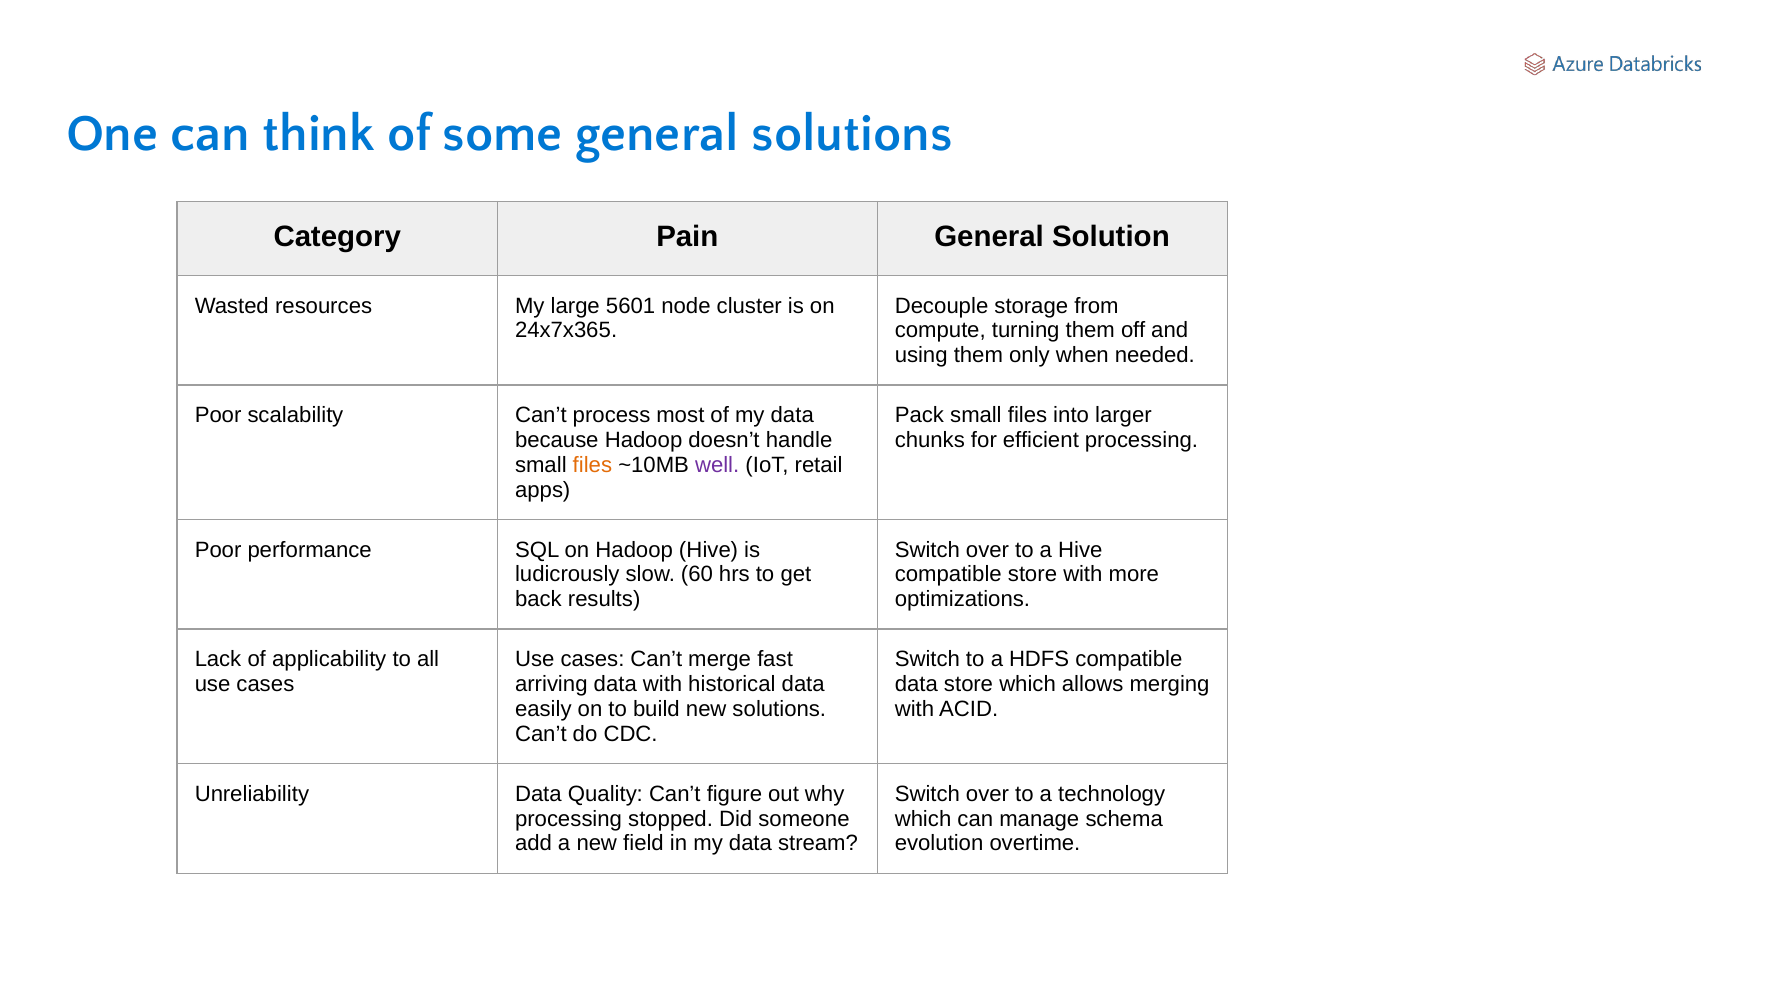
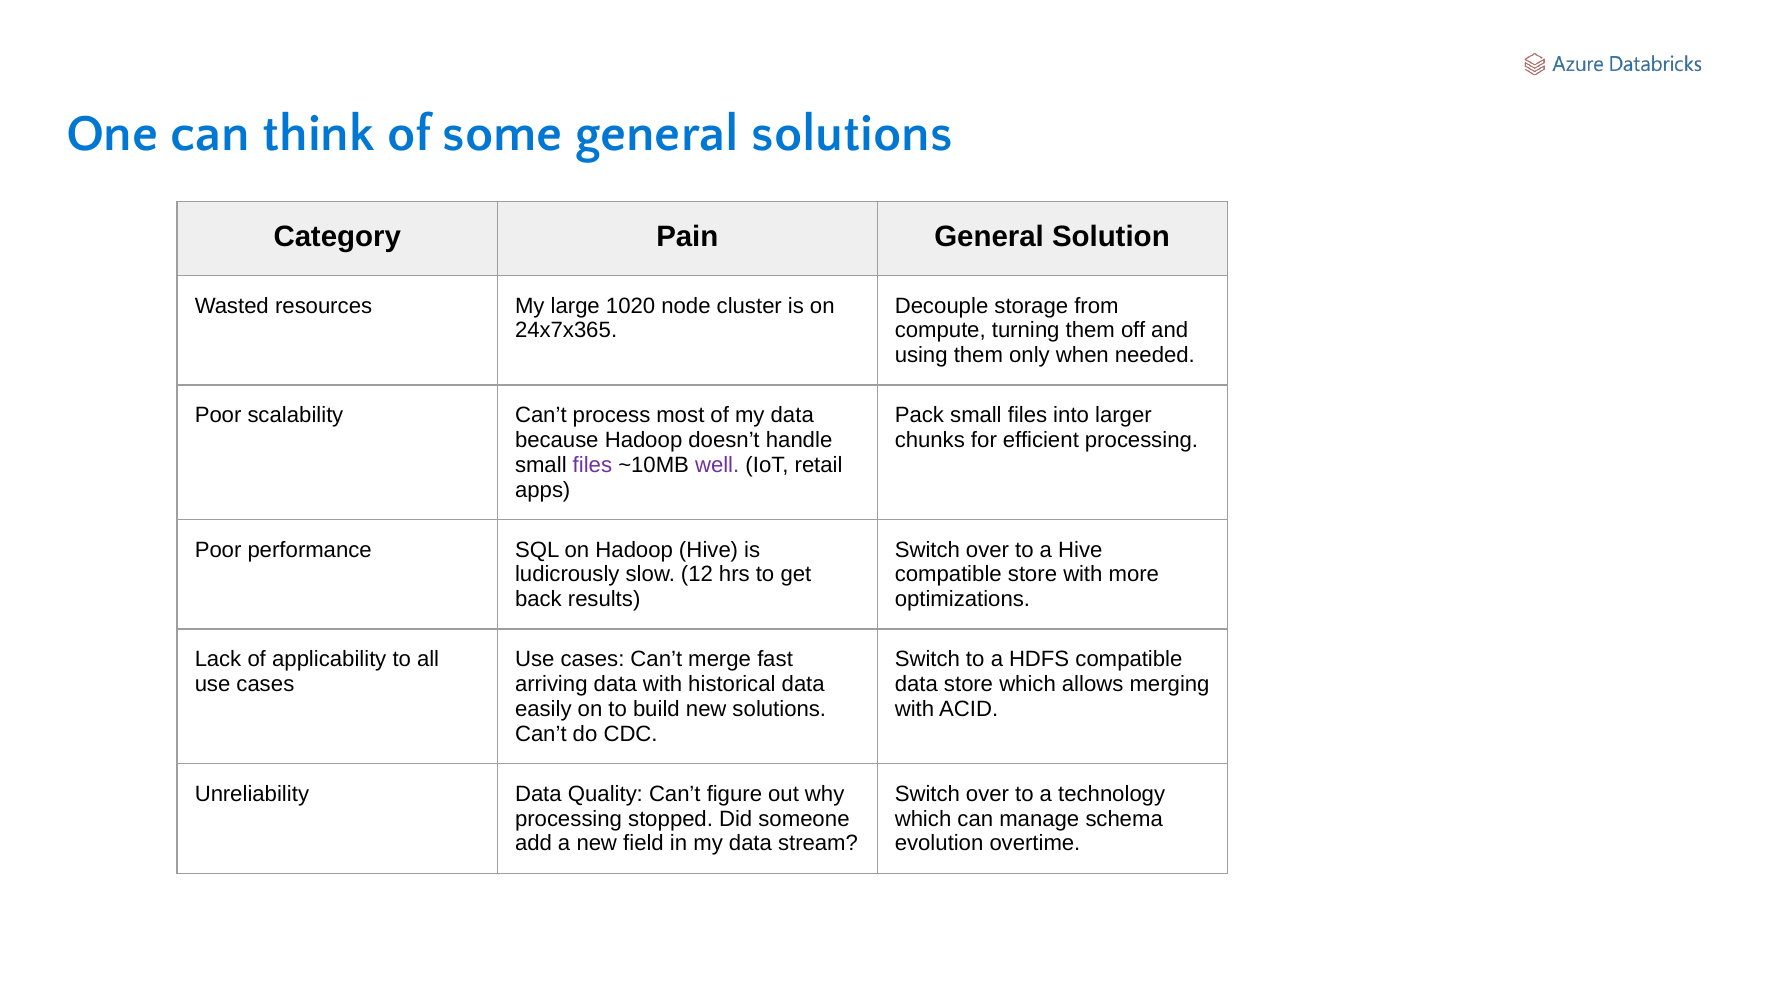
5601: 5601 -> 1020 (631, 306)
files colour: orange -> purple (592, 465)
60: 60 -> 12 (697, 575)
